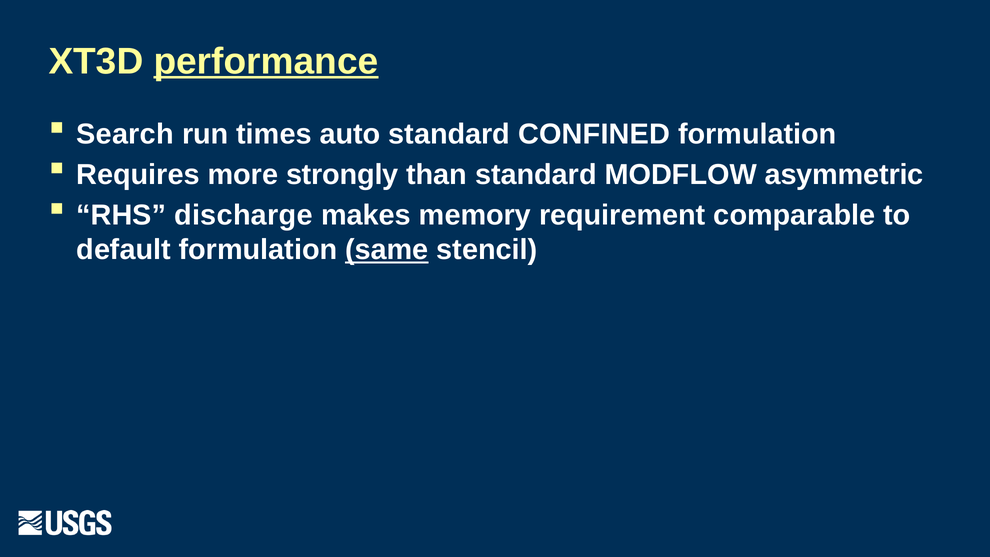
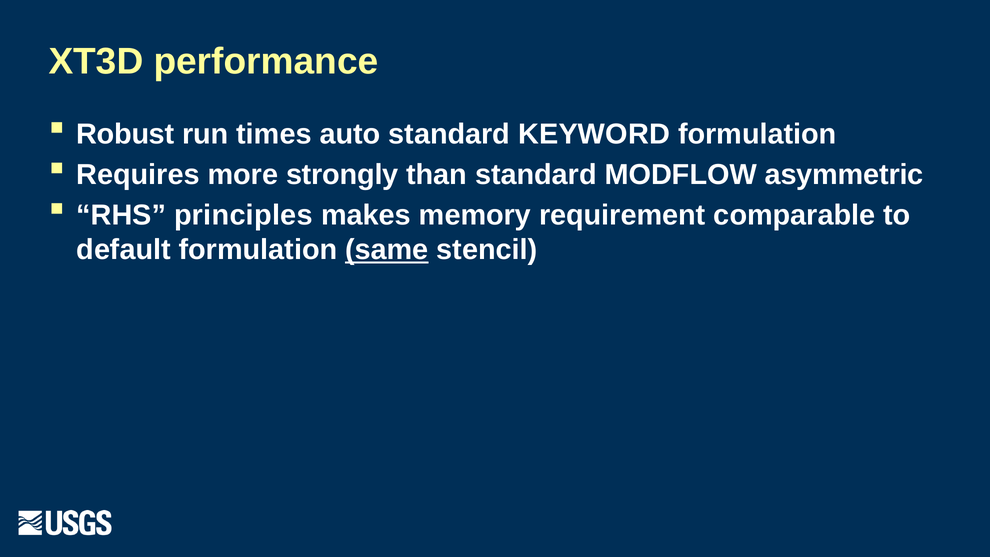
performance underline: present -> none (266, 61)
Search: Search -> Robust (125, 134)
CONFINED: CONFINED -> KEYWORD (594, 134)
discharge: discharge -> principles (243, 215)
